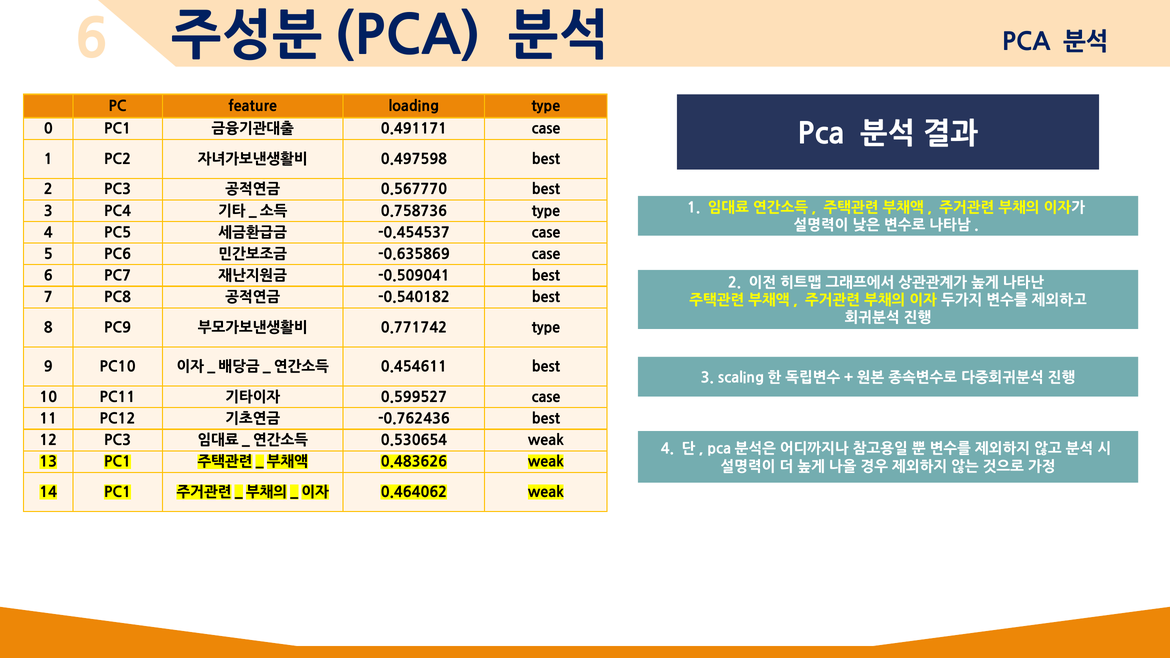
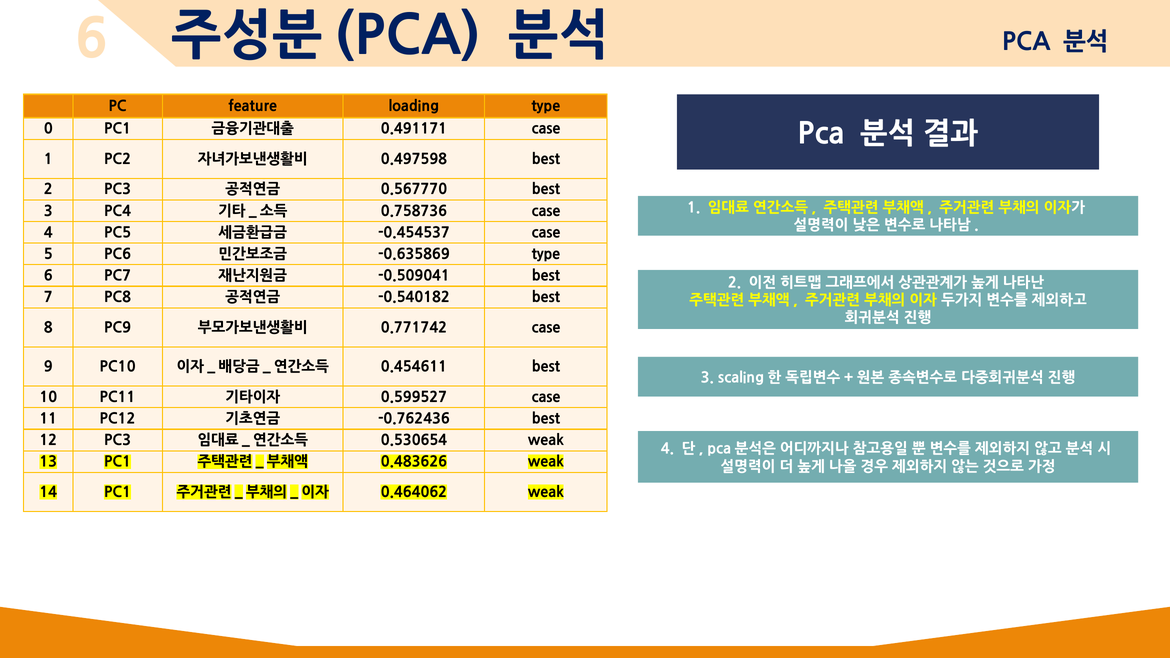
0.758736 type: type -> case (546, 211)
-0.635869 case: case -> type (546, 254)
0.771742 type: type -> case (546, 328)
